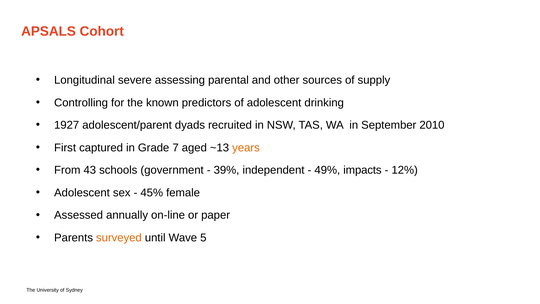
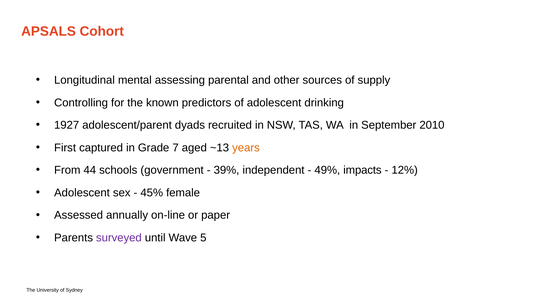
severe: severe -> mental (135, 80)
43: 43 -> 44 (90, 170)
surveyed colour: orange -> purple (119, 238)
